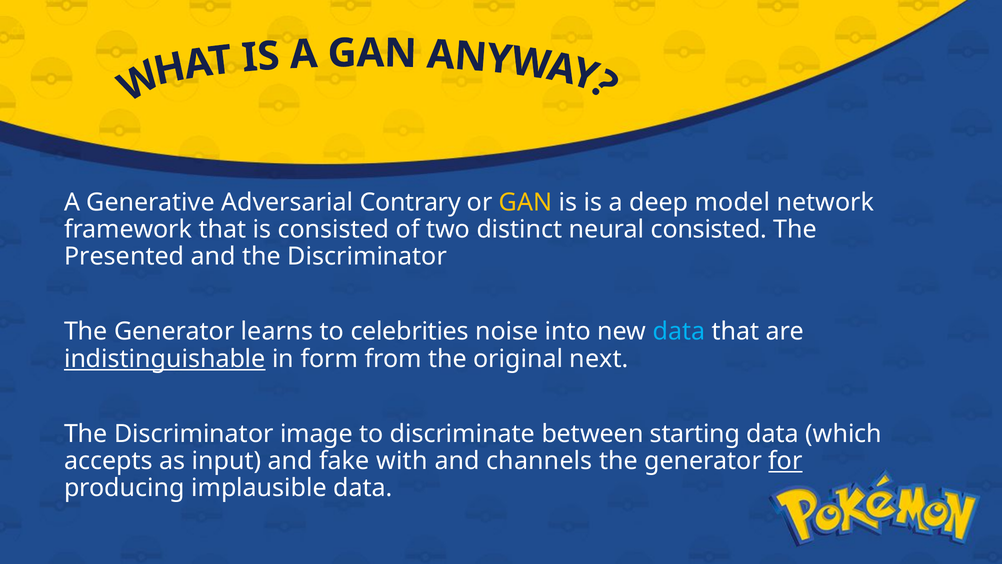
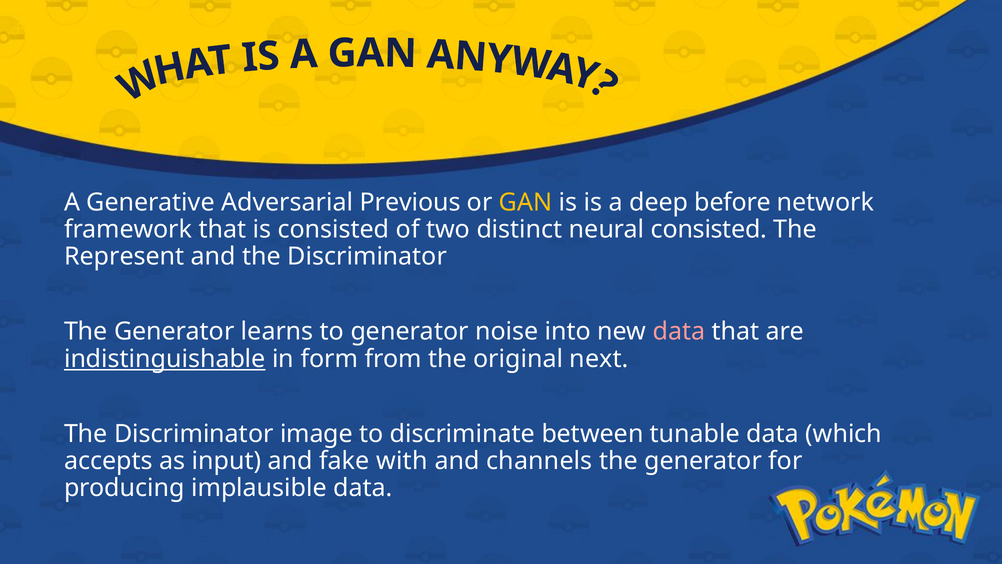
Contrary: Contrary -> Previous (410, 202)
model: model -> before (733, 202)
Presented: Presented -> Represent (124, 256)
to celebrities: celebrities -> generator (410, 331)
data colour: light blue -> pink (679, 331)
starting: starting -> tunable (695, 433)
for underline: present -> none (785, 461)
